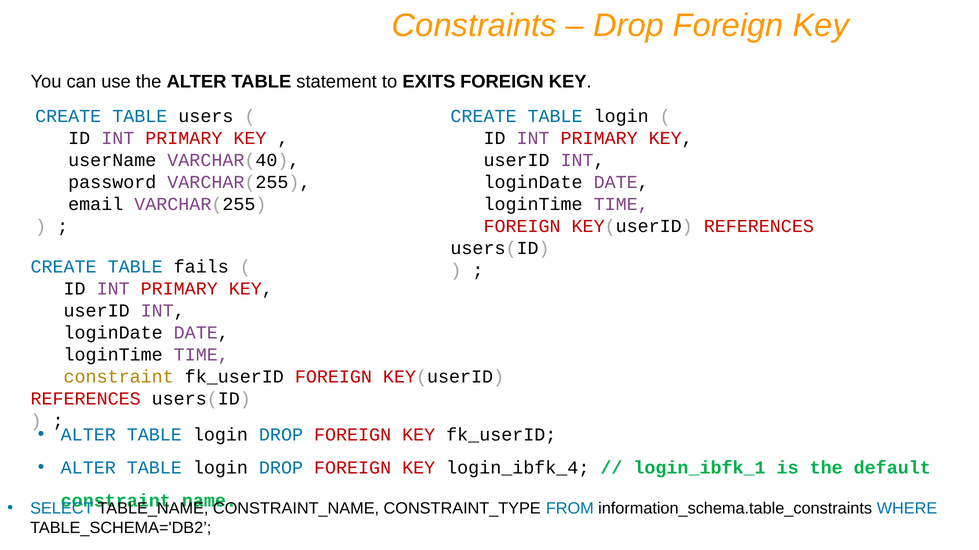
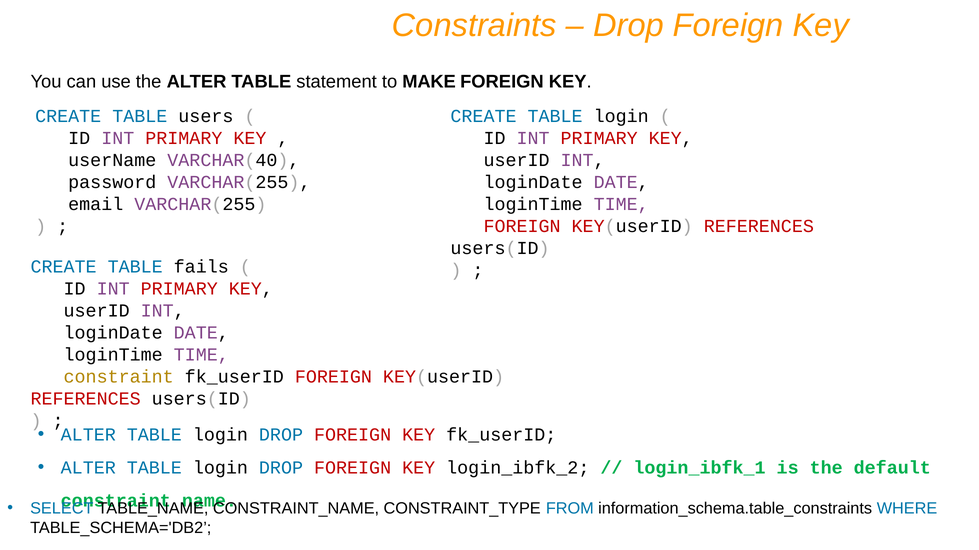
EXITS: EXITS -> MAKE (429, 82)
login_ibfk_4: login_ibfk_4 -> login_ibfk_2 (518, 468)
